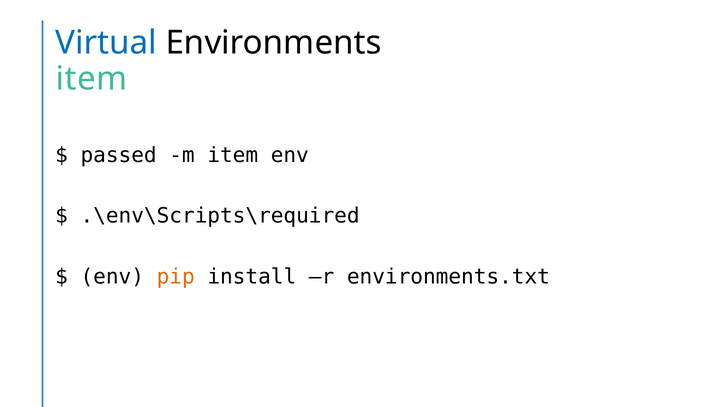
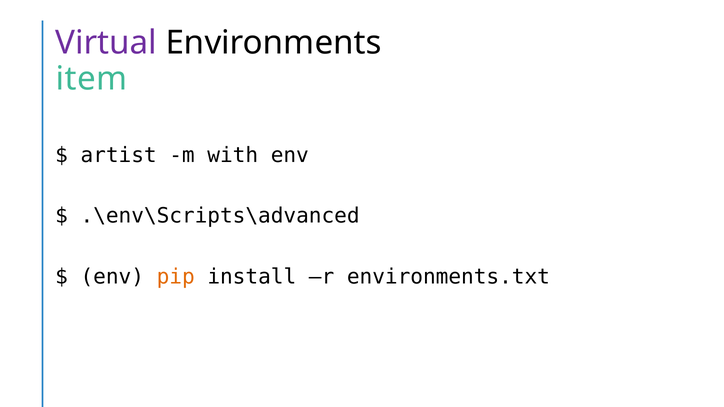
Virtual colour: blue -> purple (106, 43)
passed: passed -> artist (119, 155)
m item: item -> with (233, 155)
.\env\Scripts\required: .\env\Scripts\required -> .\env\Scripts\advanced (220, 216)
